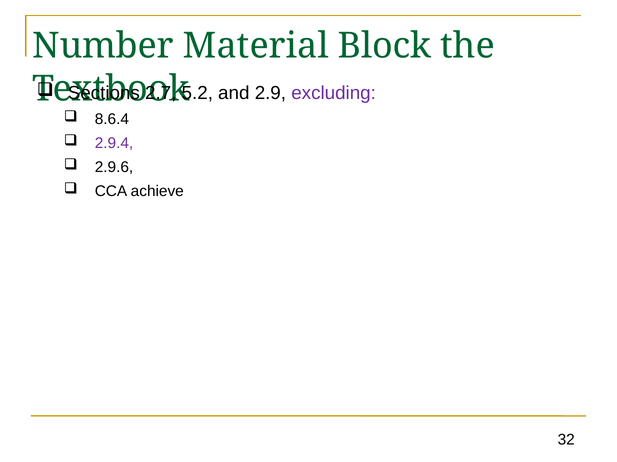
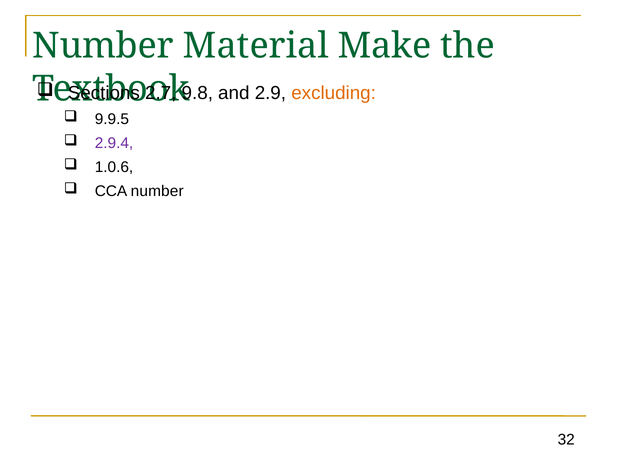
Block: Block -> Make (385, 46)
5.2: 5.2 -> 9.8 (197, 93)
excluding colour: purple -> orange (334, 93)
8.6.4: 8.6.4 -> 9.9.5 (112, 119)
2.9.6: 2.9.6 -> 1.0.6 (114, 167)
CCA achieve: achieve -> number (157, 191)
